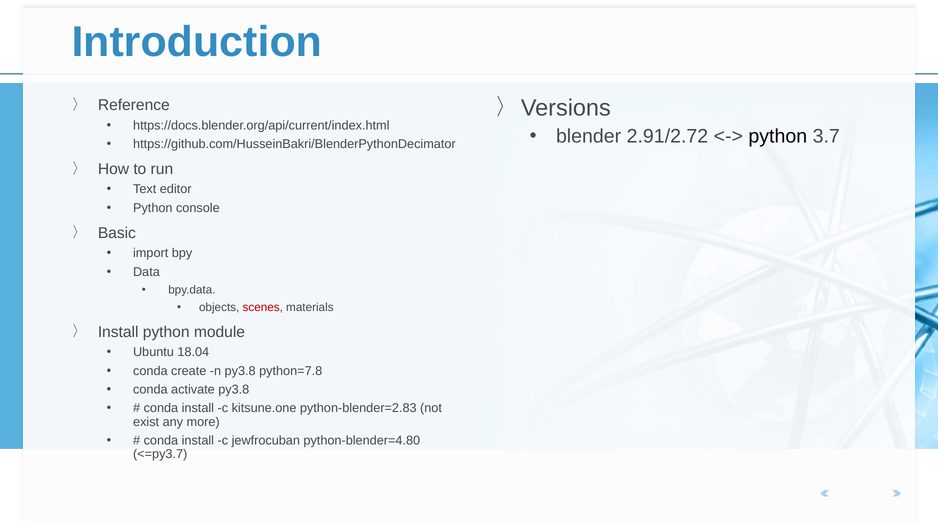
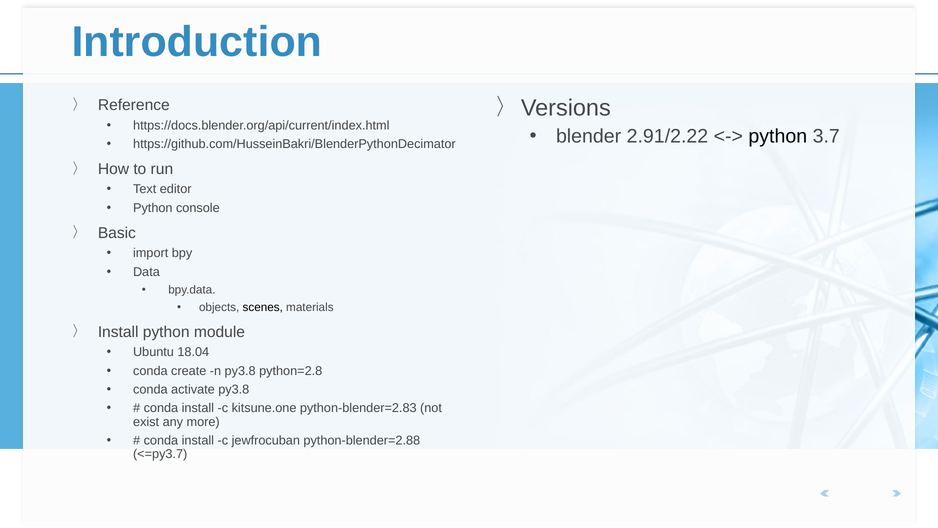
2.91/2.72: 2.91/2.72 -> 2.91/2.22 (667, 136)
scenes colour: red -> black (263, 307)
python=7.8: python=7.8 -> python=2.8 (291, 371)
python-blender=4.80: python-blender=4.80 -> python-blender=2.88 (362, 440)
